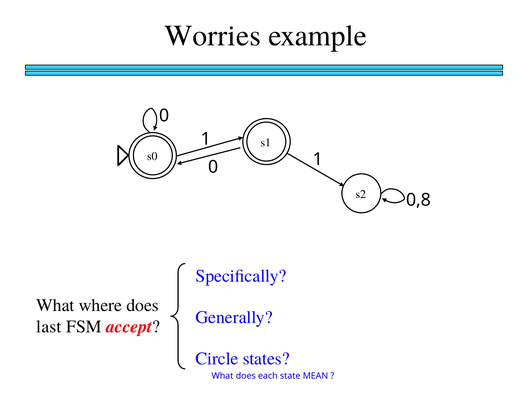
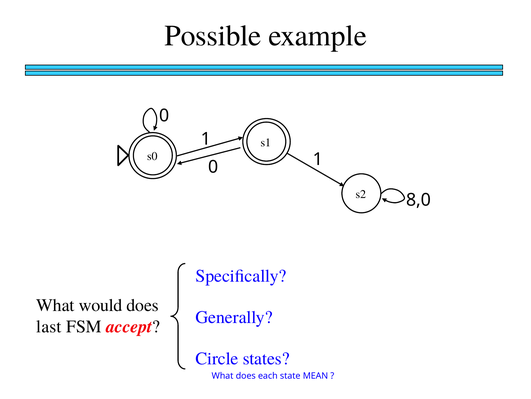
Worries: Worries -> Possible (213, 36)
0,8: 0,8 -> 8,0 (419, 200)
where: where -> would (101, 305)
